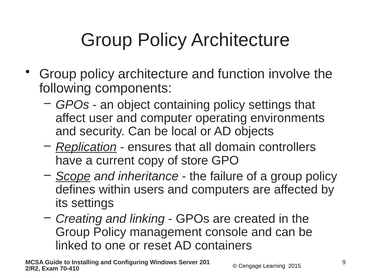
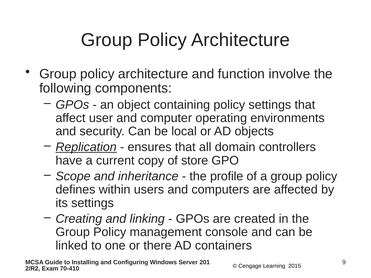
Scope underline: present -> none (73, 176)
failure: failure -> profile (227, 176)
reset: reset -> there (158, 246)
